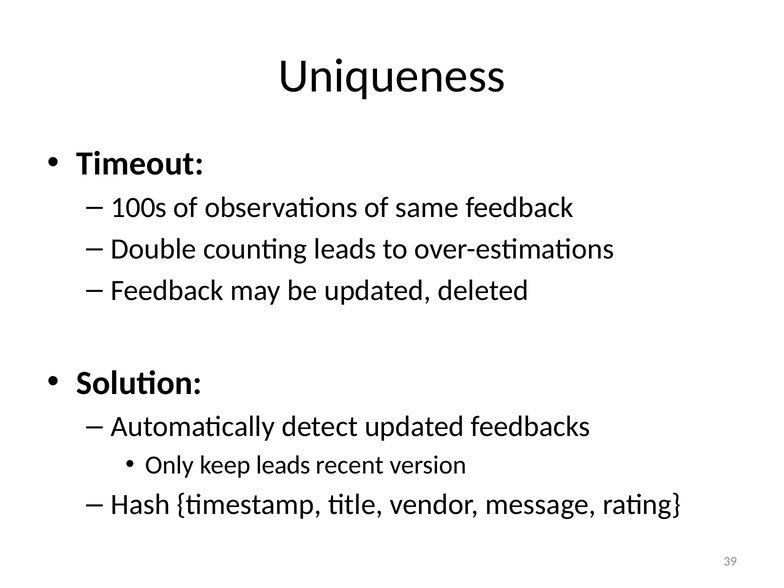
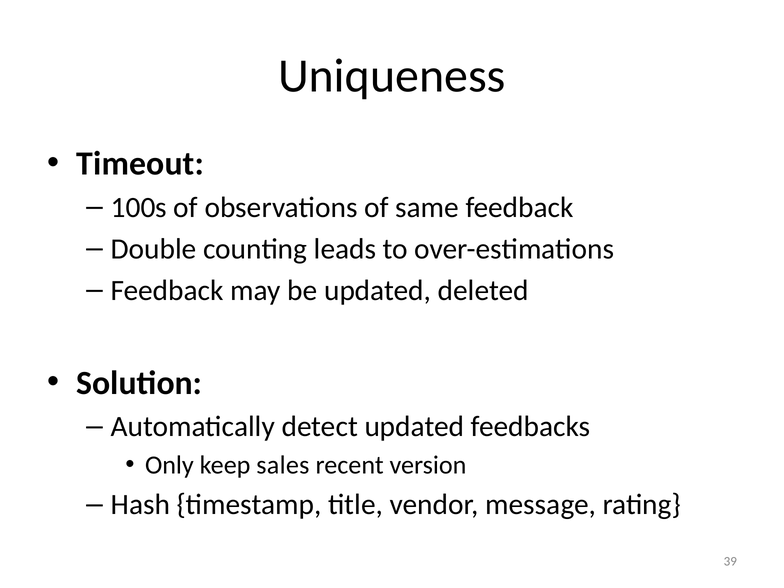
keep leads: leads -> sales (283, 465)
